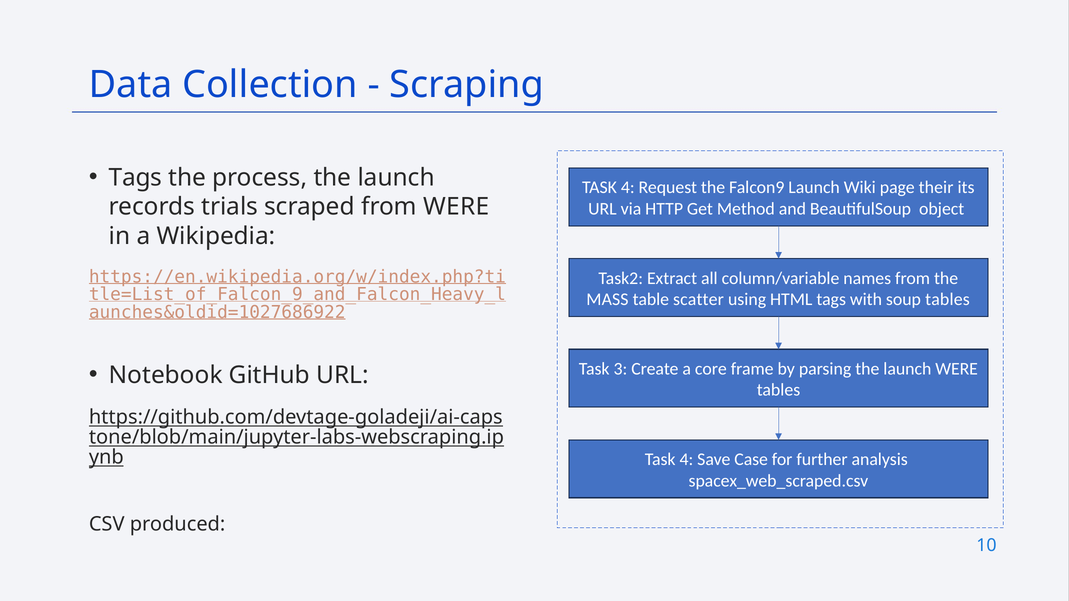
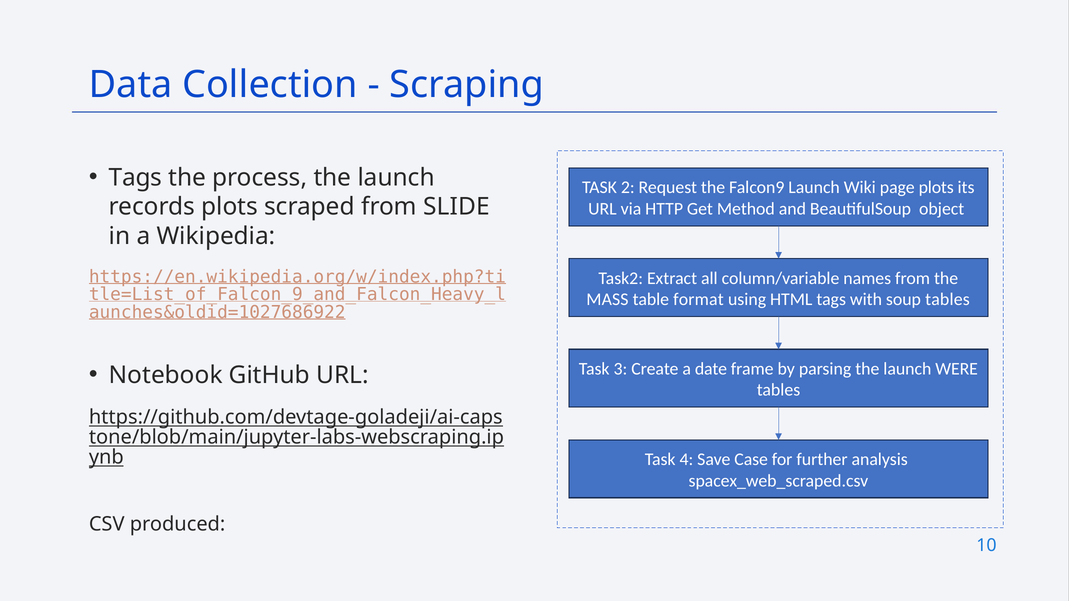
4: 4 -> 2 (628, 188)
page their: their -> plots (936, 188)
records trials: trials -> plots (230, 207)
from WERE: WERE -> SLIDE (456, 207)
scatter: scatter -> format (698, 300)
core: core -> date (711, 369)
